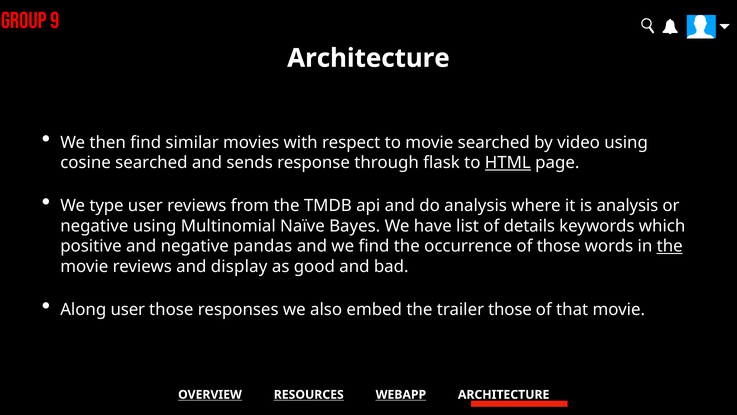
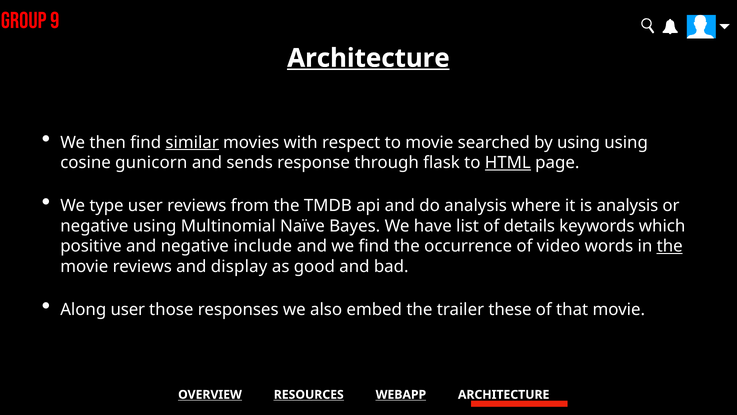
Architecture underline: none -> present (368, 58)
similar underline: none -> present (192, 142)
by video: video -> using (579, 142)
cosine searched: searched -> gunicorn (151, 163)
pandas: pandas -> include (263, 246)
of those: those -> video (558, 246)
trailer those: those -> these (510, 309)
